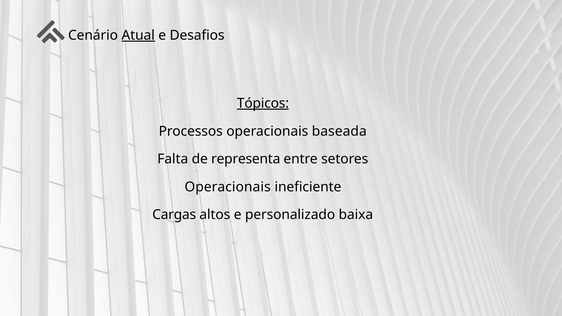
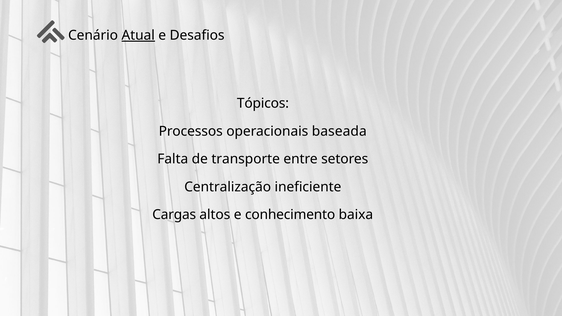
Tópicos underline: present -> none (263, 103)
representa: representa -> transporte (246, 159)
Operacionais: Operacionais -> Centralização (228, 187)
personalizado: personalizado -> conhecimento (290, 215)
